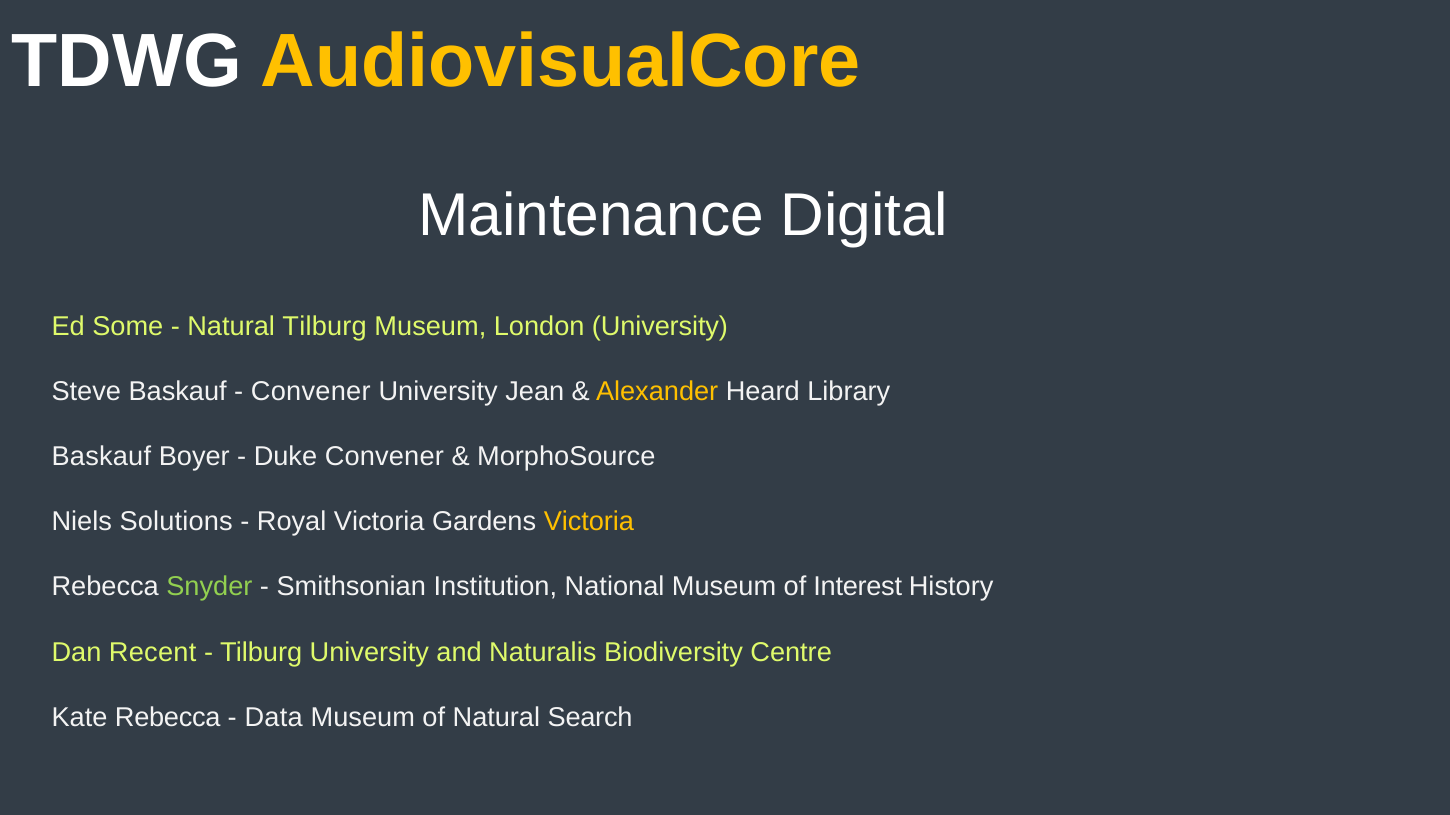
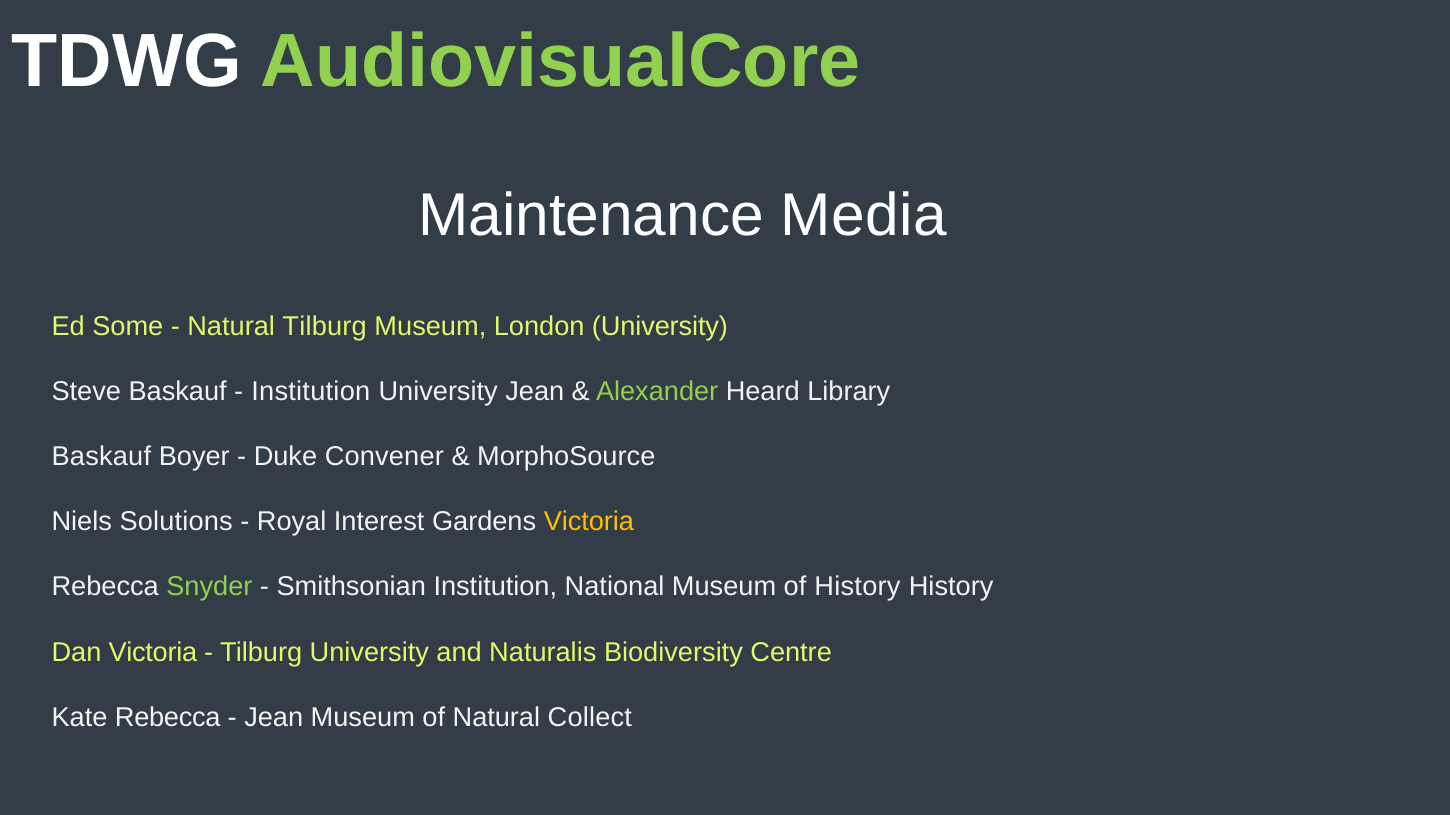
AudiovisualCore colour: yellow -> light green (561, 61)
Digital: Digital -> Media (864, 216)
Convener: Convener -> Institution (311, 392)
Alexander colour: yellow -> light green (657, 392)
Royal Victoria: Victoria -> Interest (379, 522)
of Interest: Interest -> History (857, 587)
Dan Recent: Recent -> Victoria (153, 653)
Data: Data -> Jean (274, 718)
Search: Search -> Collect (590, 718)
